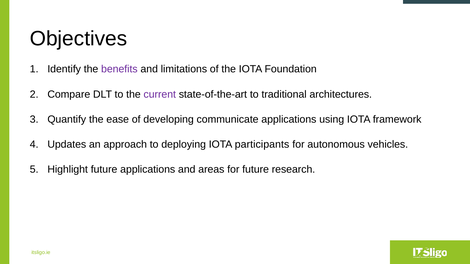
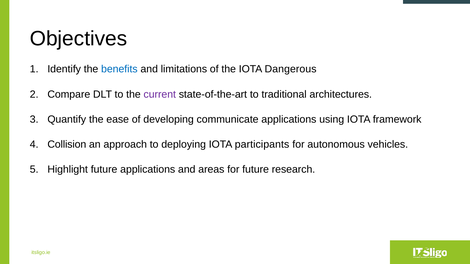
benefits colour: purple -> blue (119, 69)
Foundation: Foundation -> Dangerous (291, 69)
Updates: Updates -> Collision (67, 144)
